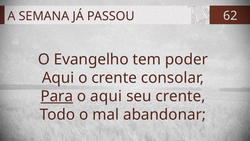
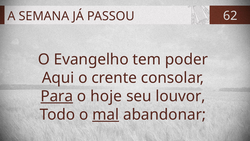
o aqui: aqui -> hoje (106, 96)
seu crente: crente -> louvor (180, 96)
mal underline: none -> present (106, 114)
